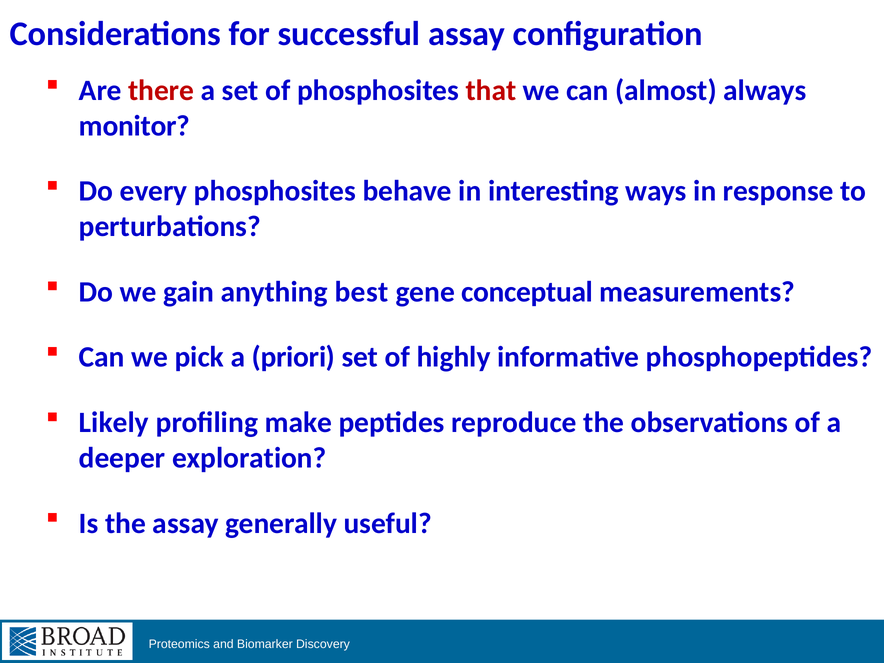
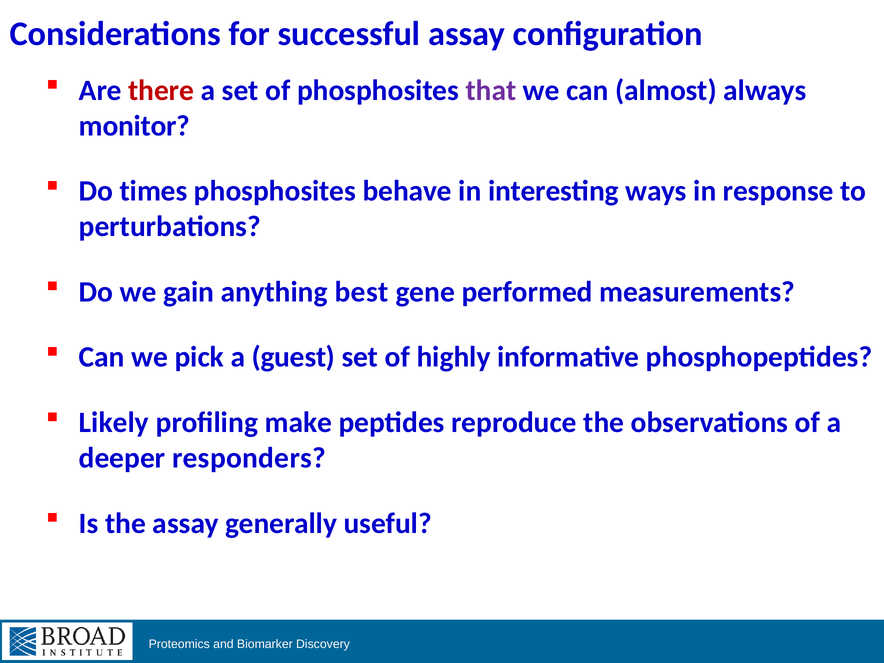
that colour: red -> purple (491, 90)
every: every -> times (154, 191)
conceptual: conceptual -> performed (527, 292)
priori: priori -> guest (293, 357)
exploration: exploration -> responders (249, 458)
